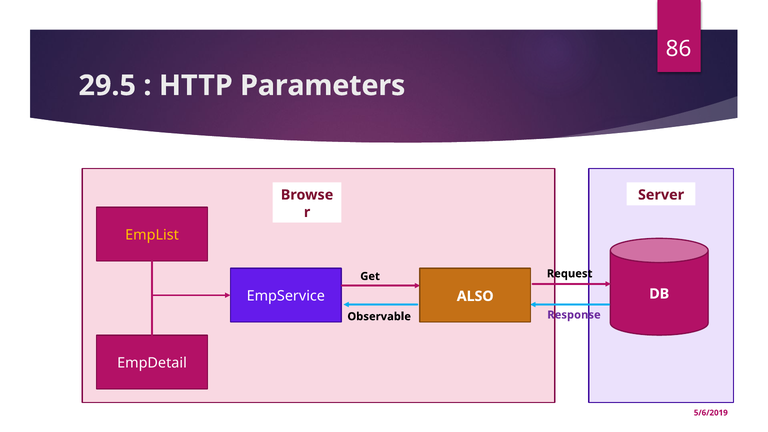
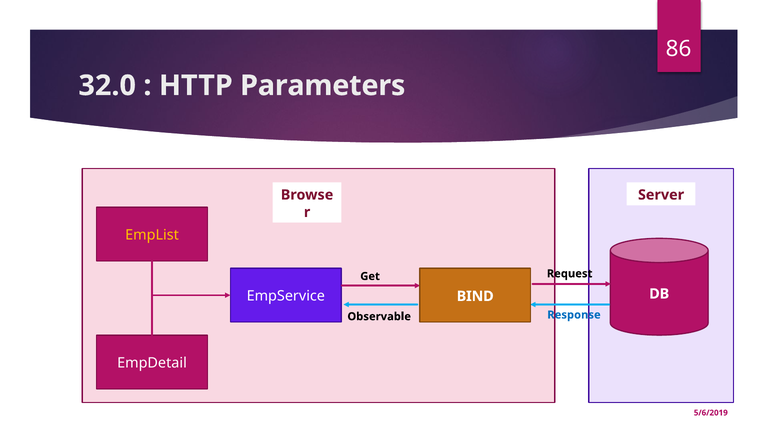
29.5: 29.5 -> 32.0 (107, 86)
ALSO: ALSO -> BIND (475, 296)
Response colour: purple -> blue (574, 315)
